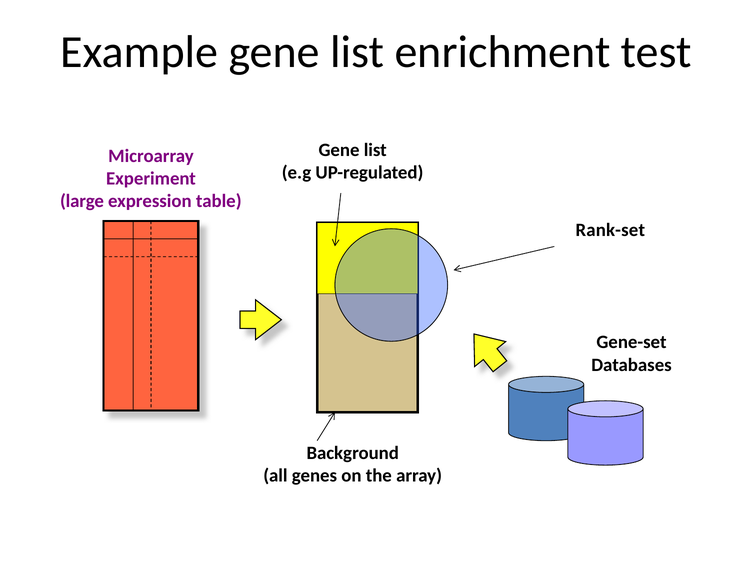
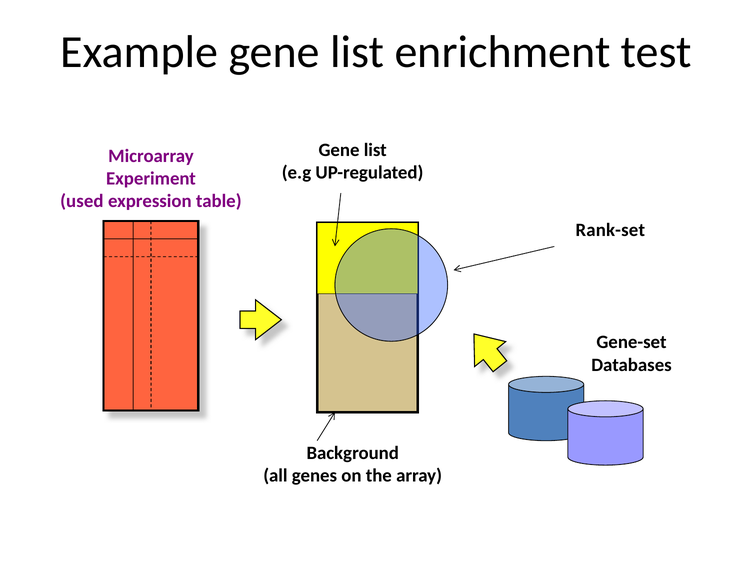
large: large -> used (82, 201)
